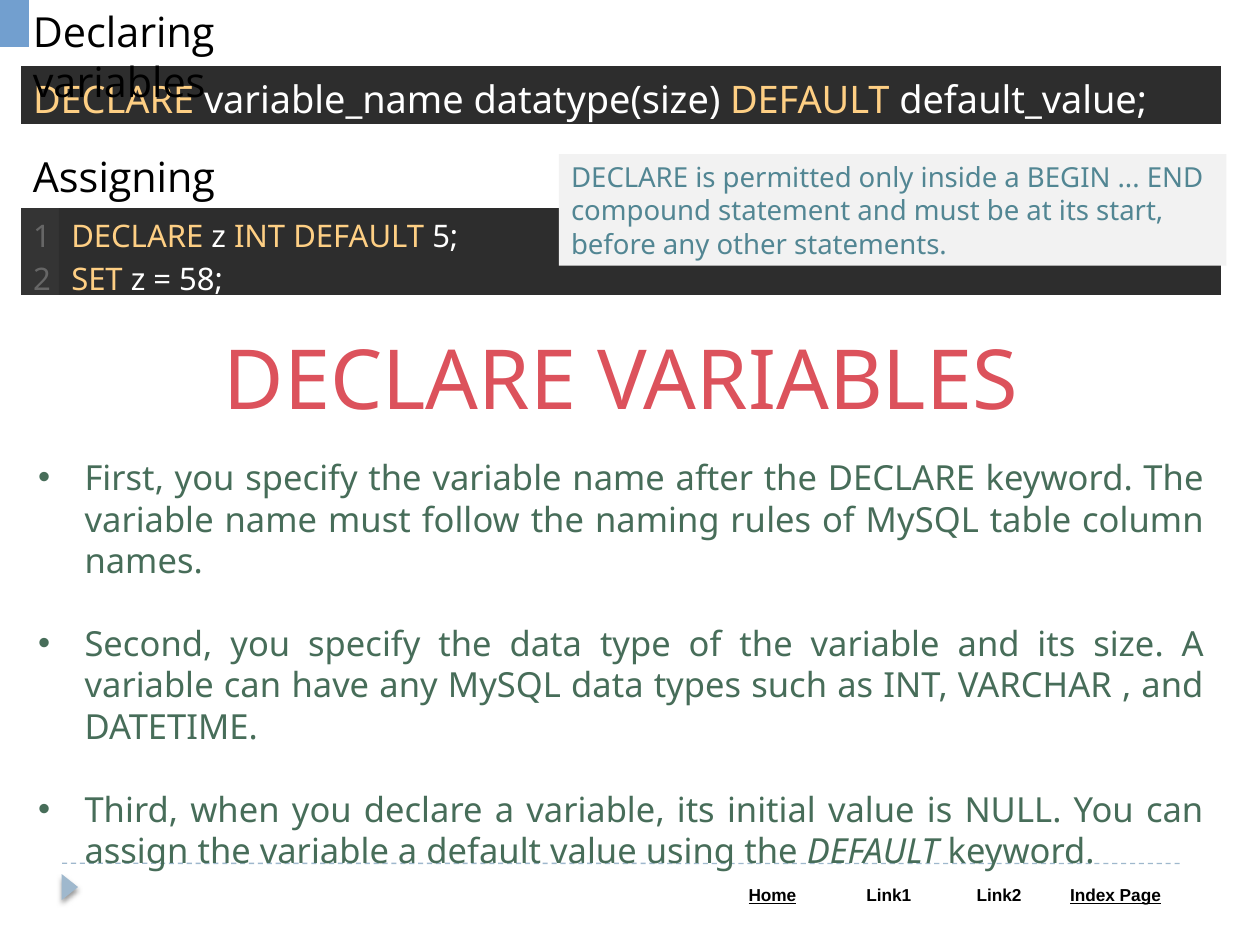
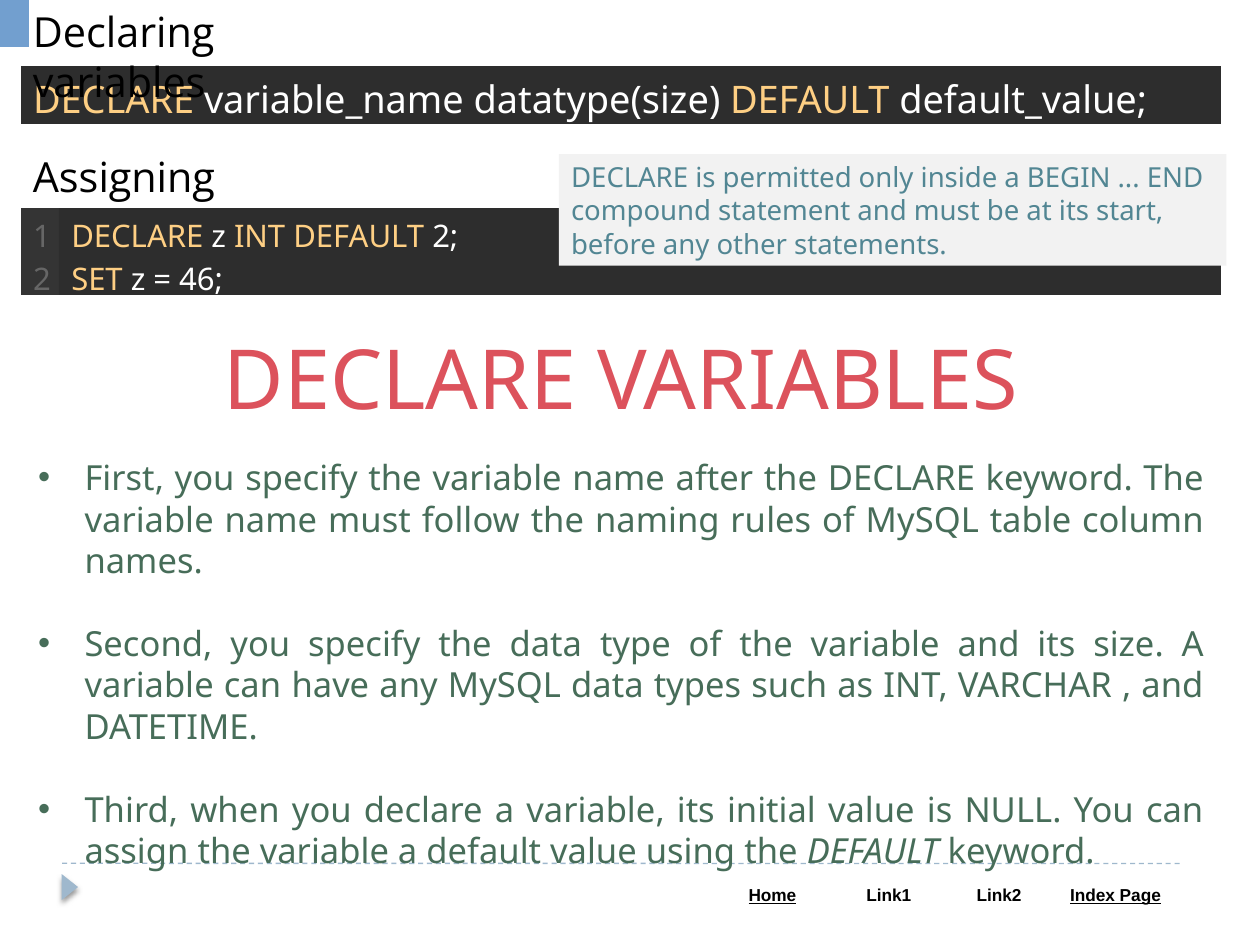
DEFAULT 5: 5 -> 2 (445, 237)
58: 58 -> 46 (201, 280)
